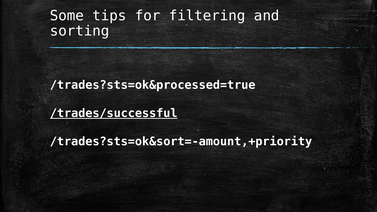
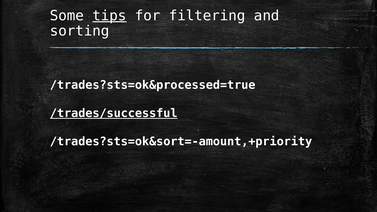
tips underline: none -> present (109, 16)
